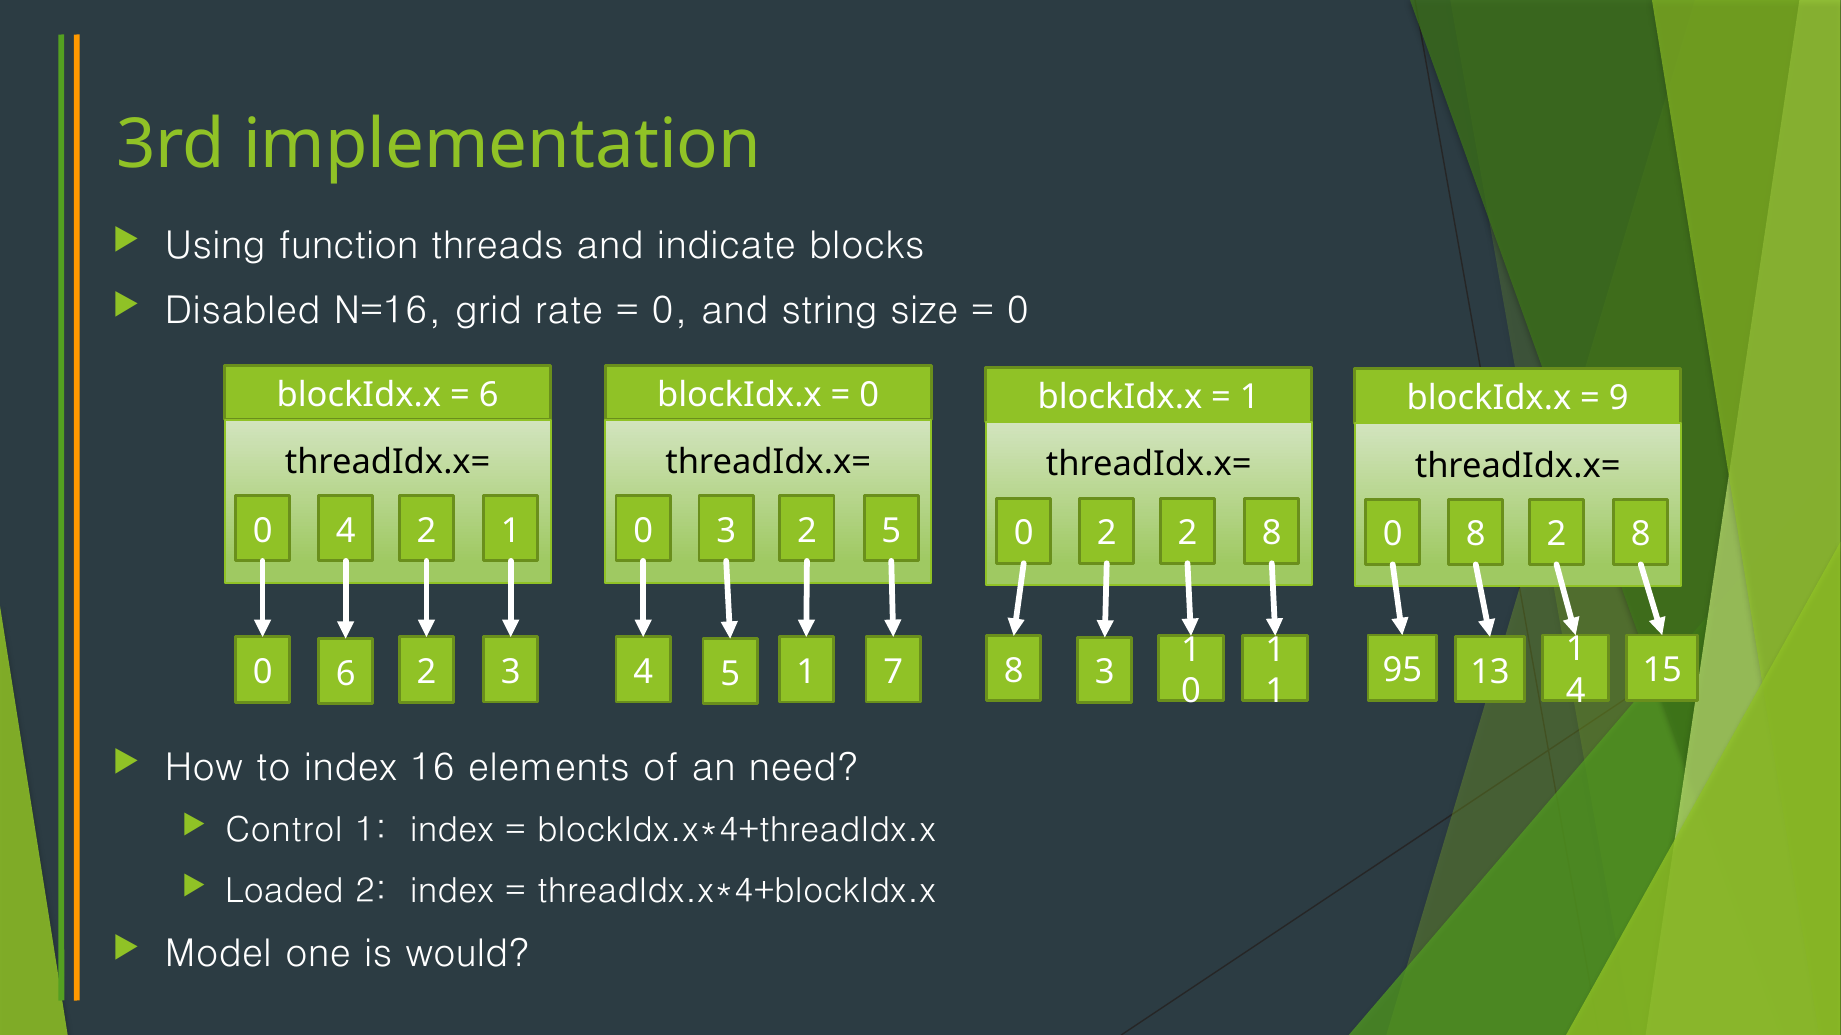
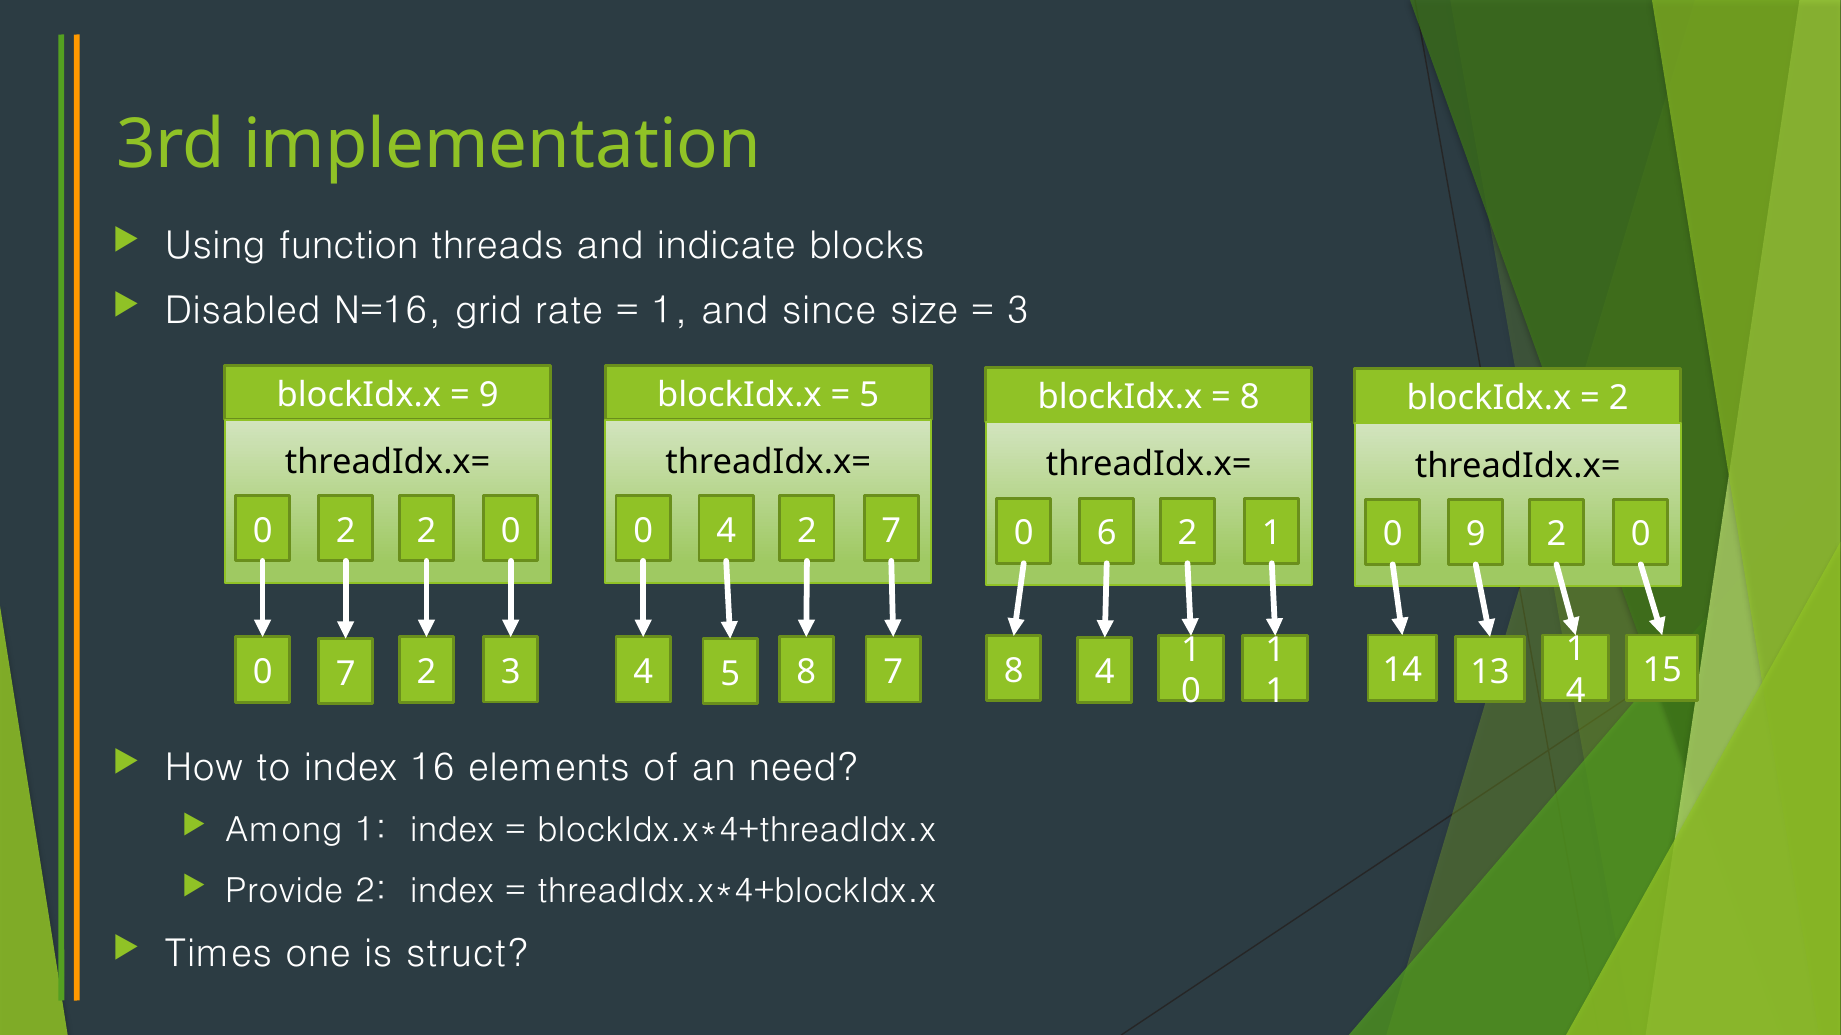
0: 0 -> 1 (670, 311)
string: string -> since (829, 311)
0: 0 -> 3 (1018, 311)
6: 6 -> 9 (489, 395)
0: 0 -> 5 (869, 395)
1: 1 -> 8 (1250, 398)
9: 9 -> 2 (1619, 399)
0 4: 4 -> 2 (346, 531)
1: 1 -> 0 (511, 531)
0 3: 3 -> 4 (726, 531)
2 5: 5 -> 7 (891, 531)
0 2: 2 -> 6 (1107, 533)
8: 8 -> 1 (1272, 533)
0 8: 8 -> 9 (1476, 534)
8: 8 -> 0 (1641, 534)
0 6: 6 -> 7 (346, 674)
5 1: 1 -> 8 (806, 672)
8 3: 3 -> 4 (1105, 673)
95: 95 -> 14 (1402, 670)
Control: Control -> Among (284, 831)
Loaded: Loaded -> Provide (284, 892)
Model: Model -> Times (218, 955)
would: would -> struct (467, 955)
